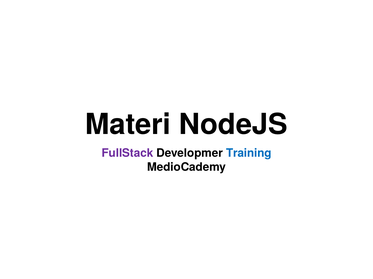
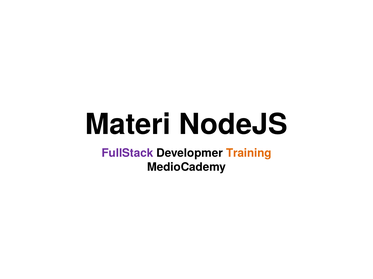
Training colour: blue -> orange (249, 154)
